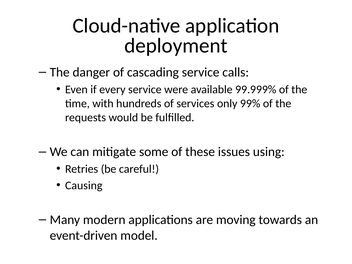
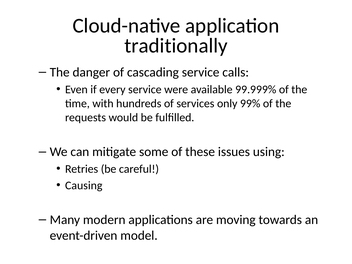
deployment: deployment -> traditionally (176, 46)
